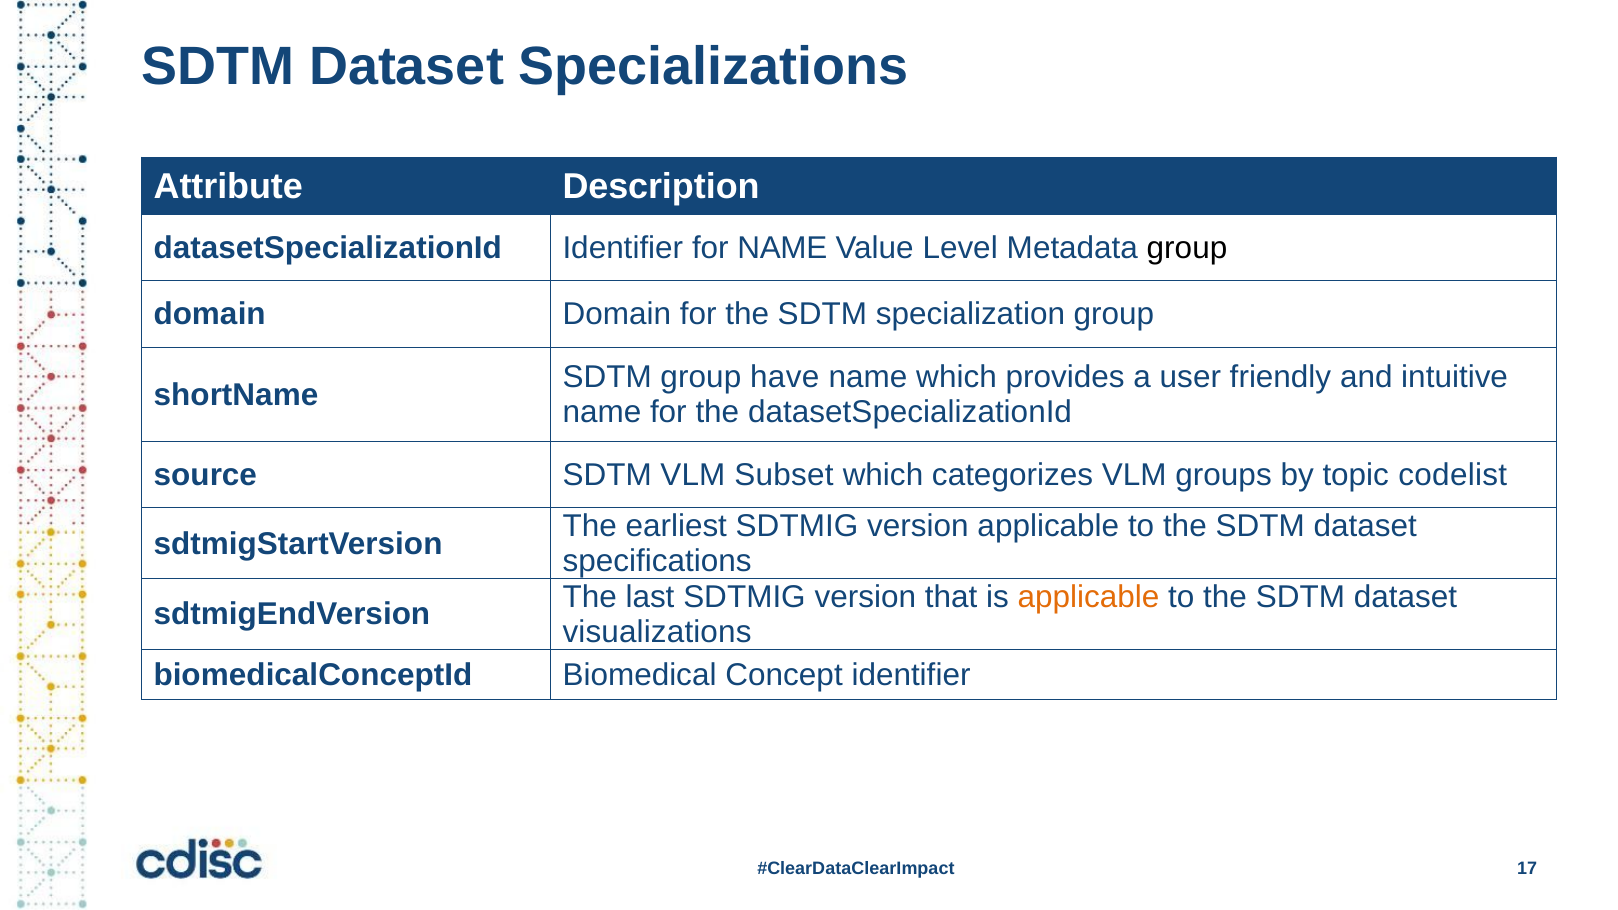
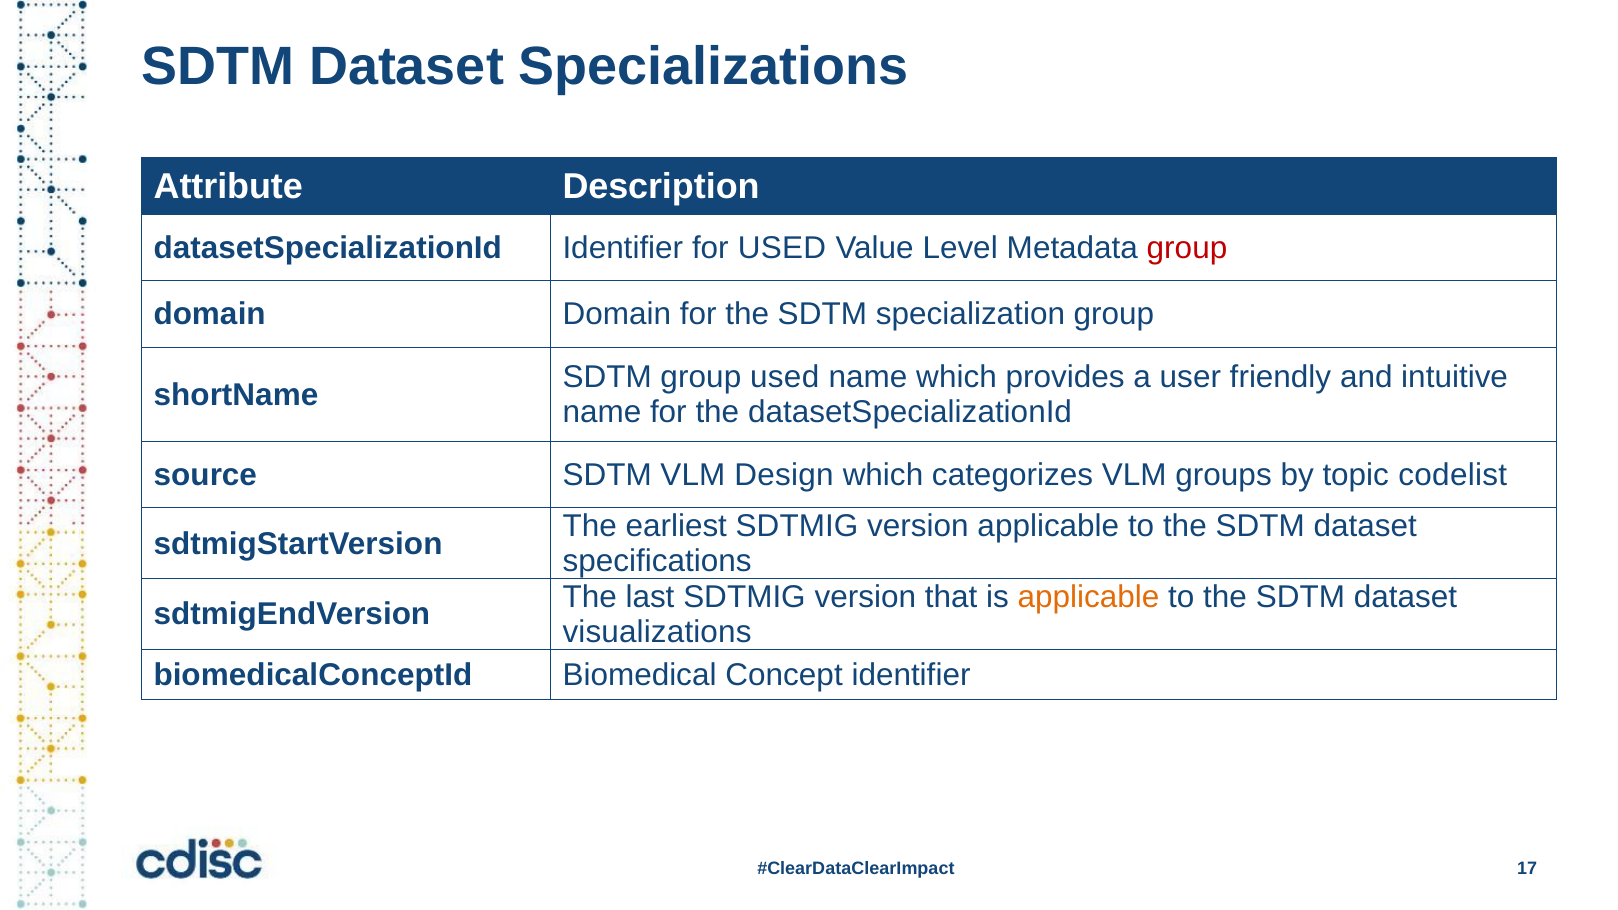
for NAME: NAME -> USED (782, 248)
group colour: black -> red (1187, 248)
group have: have -> used (785, 377)
Subset: Subset -> Design (784, 475)
